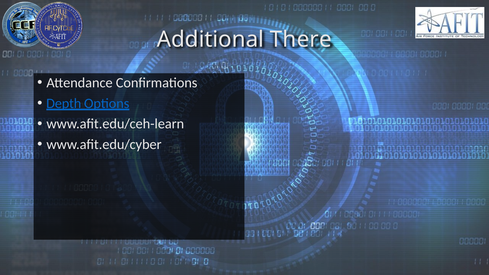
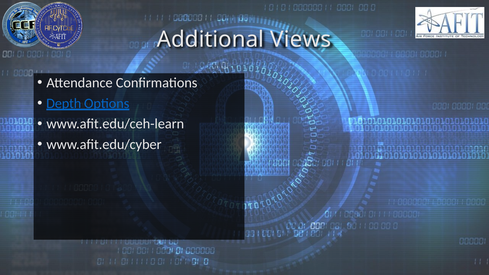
There: There -> Views (301, 39)
